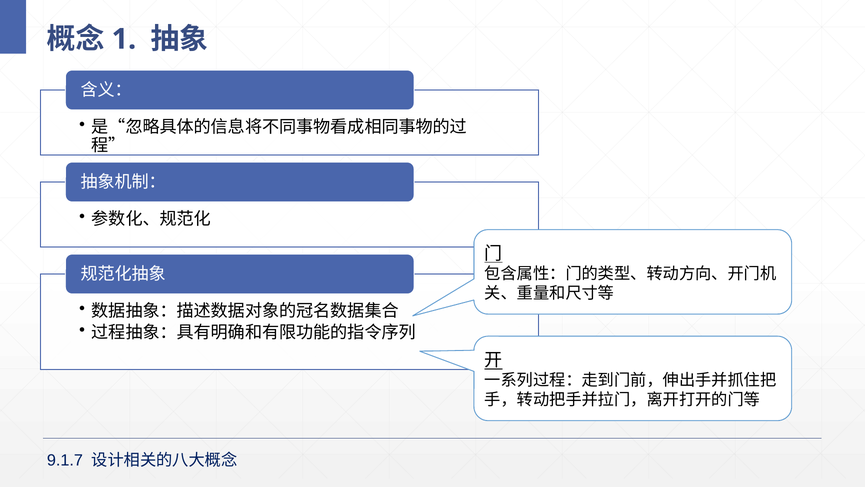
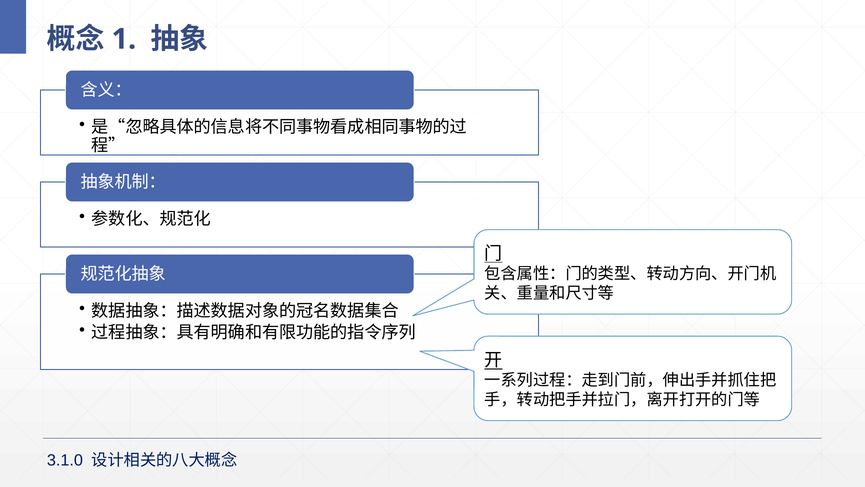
9.1.7: 9.1.7 -> 3.1.0 (65, 460)
